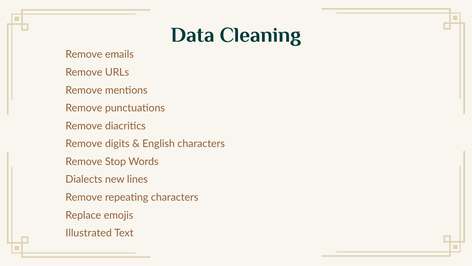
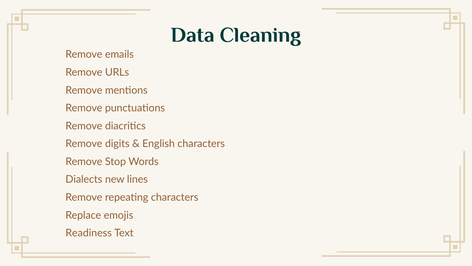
Illustrated: Illustrated -> Readiness (89, 233)
